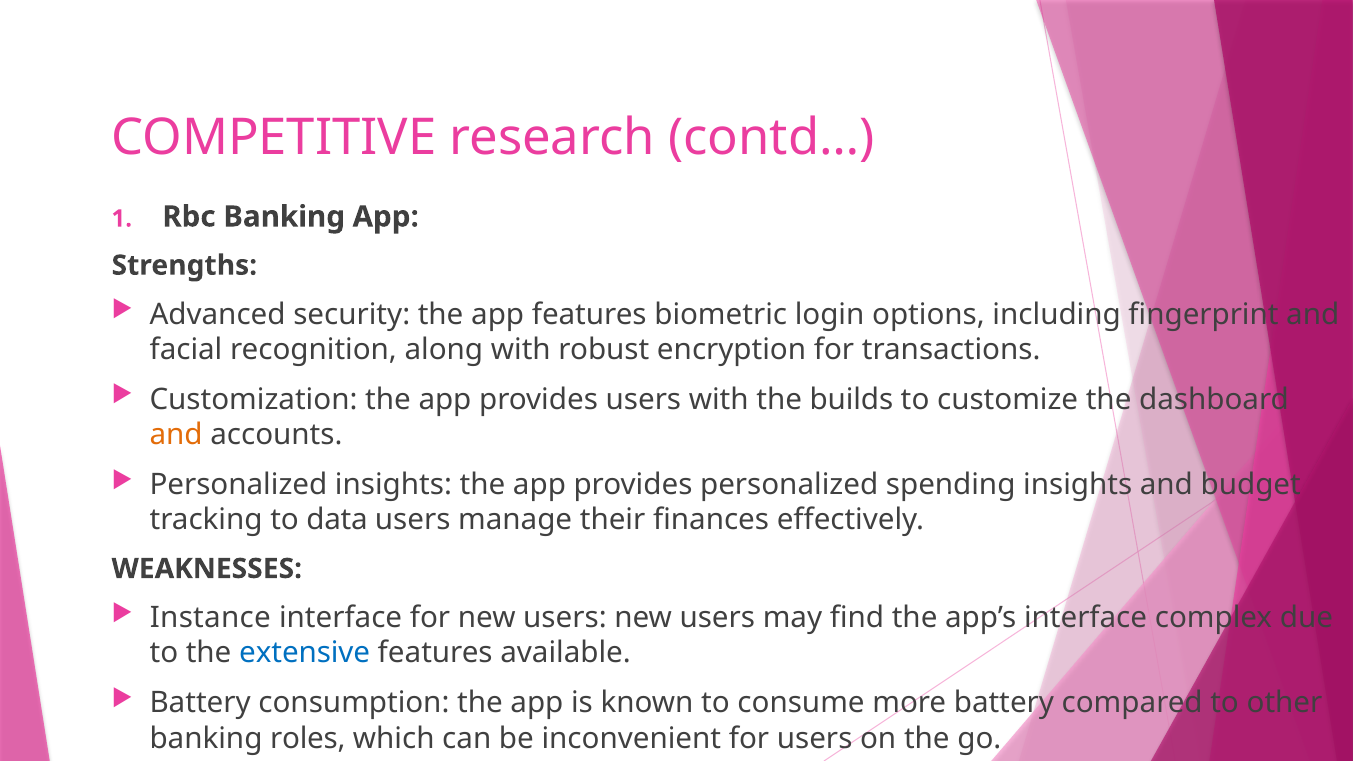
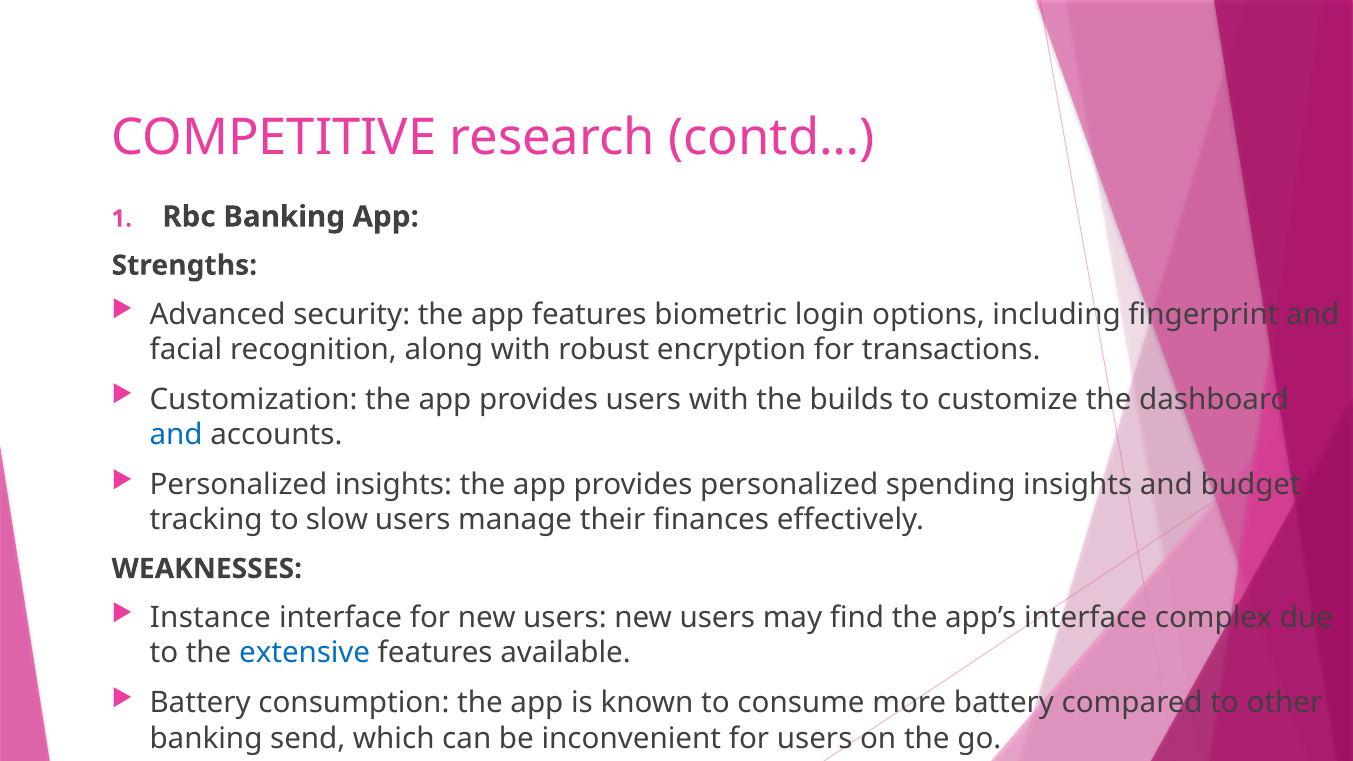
and colour: orange -> blue (176, 435)
data: data -> slow (337, 520)
roles: roles -> send (308, 738)
